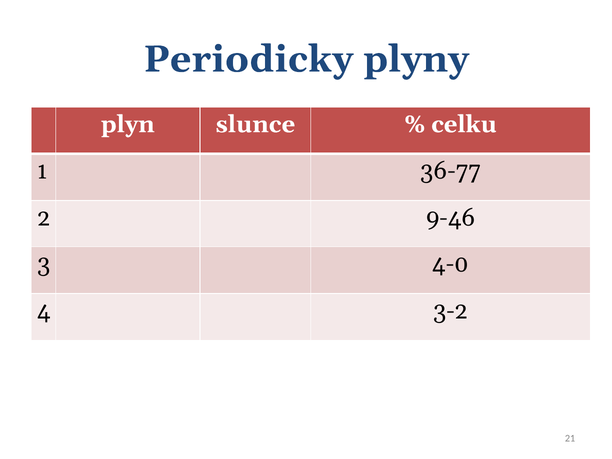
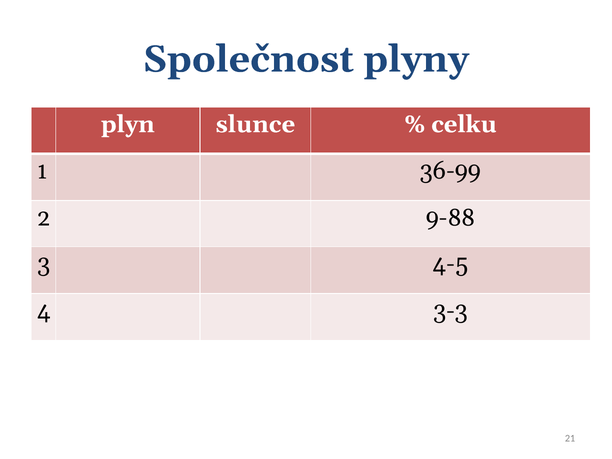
Periodicky: Periodicky -> Společnost (248, 59)
36-77: 36-77 -> 36-99 (451, 171)
9-46: 9-46 -> 9-88 (451, 218)
4-0: 4-0 -> 4-5 (450, 264)
3-2: 3-2 -> 3-3 (451, 311)
